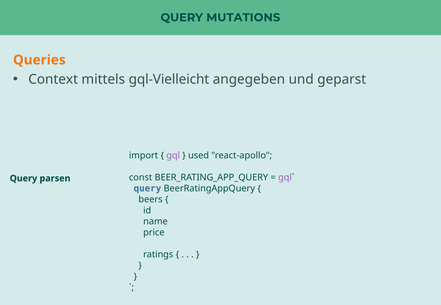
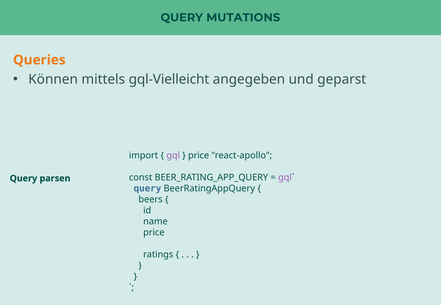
Context: Context -> Können (53, 80)
used: used -> price (199, 156)
